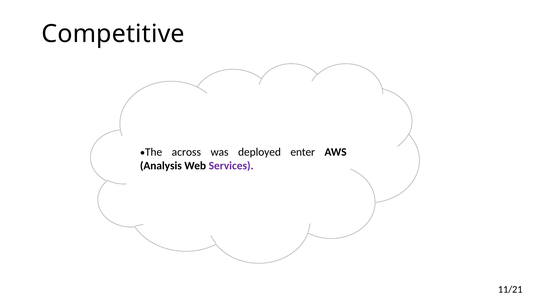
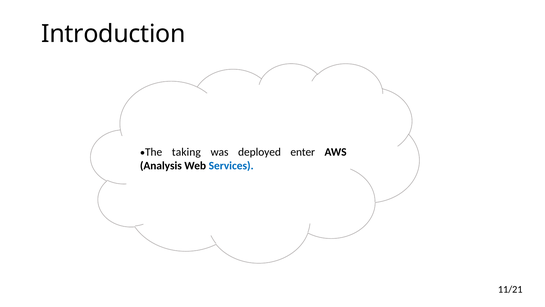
Competitive: Competitive -> Introduction (113, 34)
across: across -> taking (186, 152)
Services colour: purple -> blue (231, 166)
